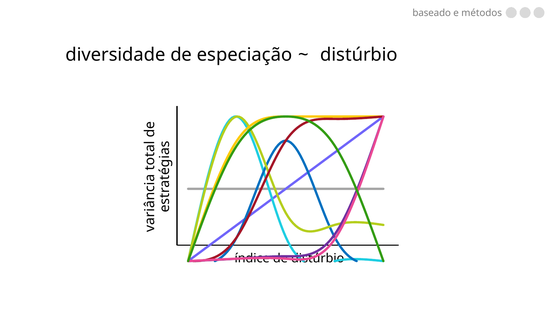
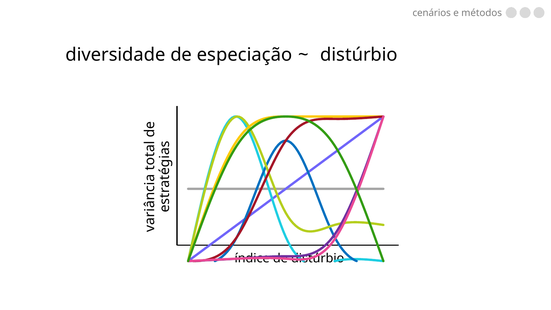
baseado: baseado -> cenários (432, 13)
